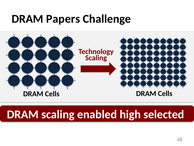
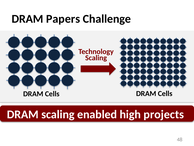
selected: selected -> projects (164, 114)
